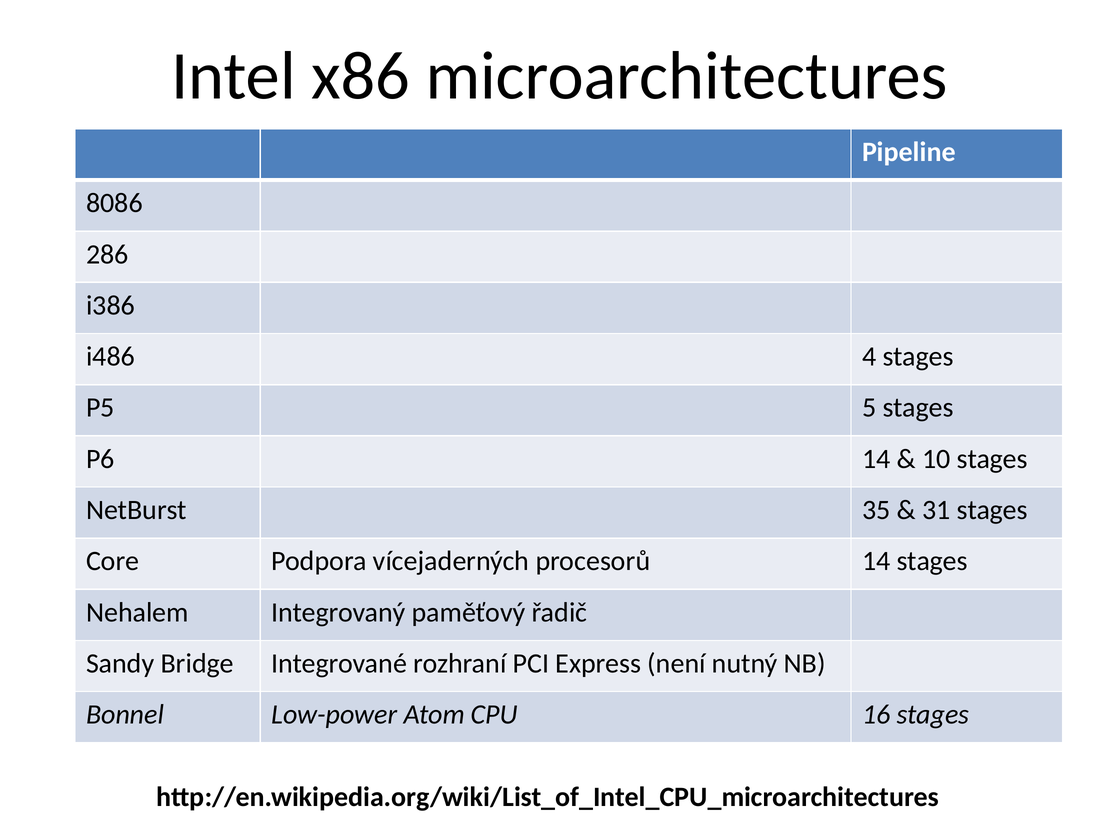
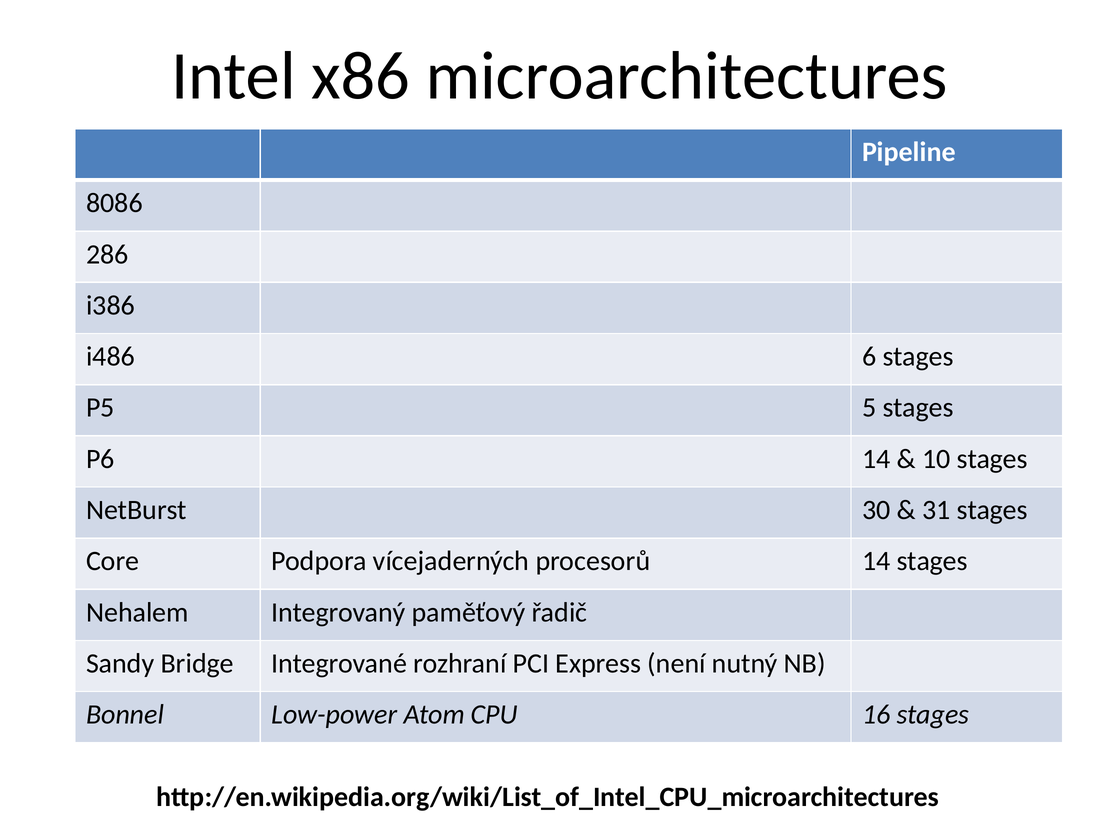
4: 4 -> 6 (869, 357)
35: 35 -> 30 (876, 510)
